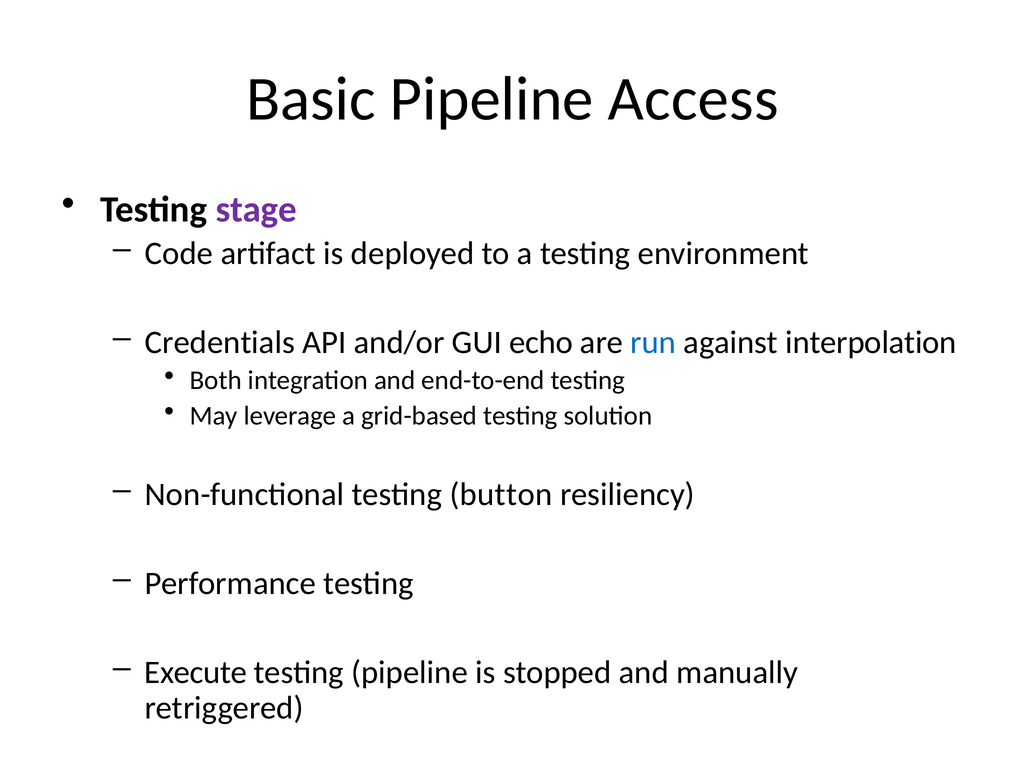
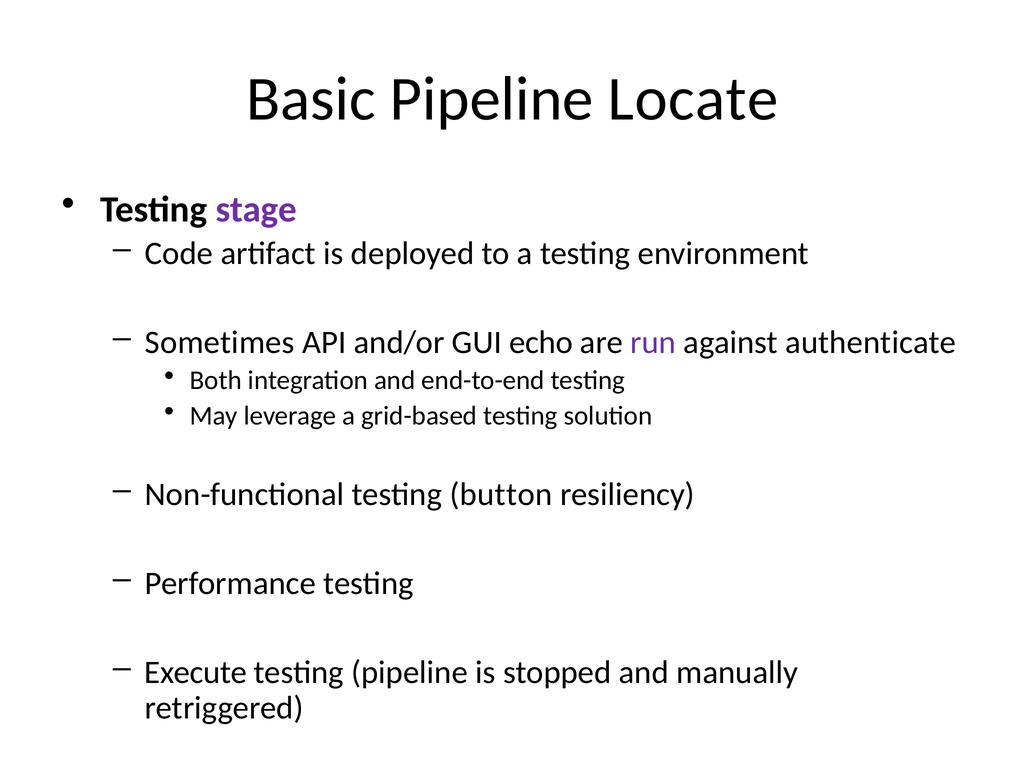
Access: Access -> Locate (693, 99)
Credentials: Credentials -> Sometimes (220, 343)
run colour: blue -> purple (653, 343)
interpolation: interpolation -> authenticate (871, 343)
